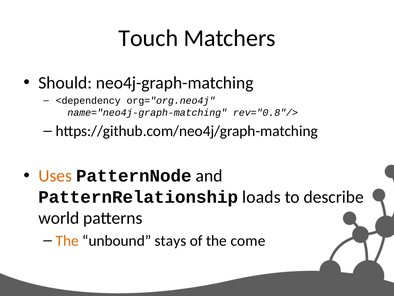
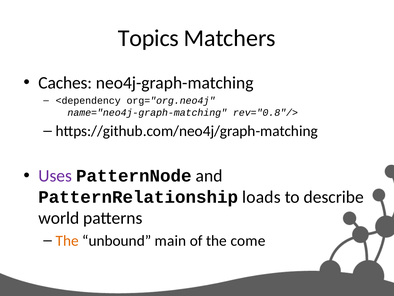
Touch: Touch -> Topics (148, 38)
Should: Should -> Caches (65, 83)
Uses colour: orange -> purple (55, 176)
stays: stays -> main (170, 240)
